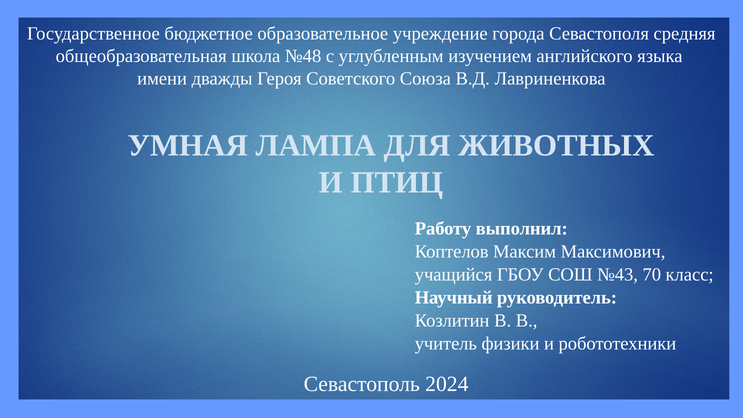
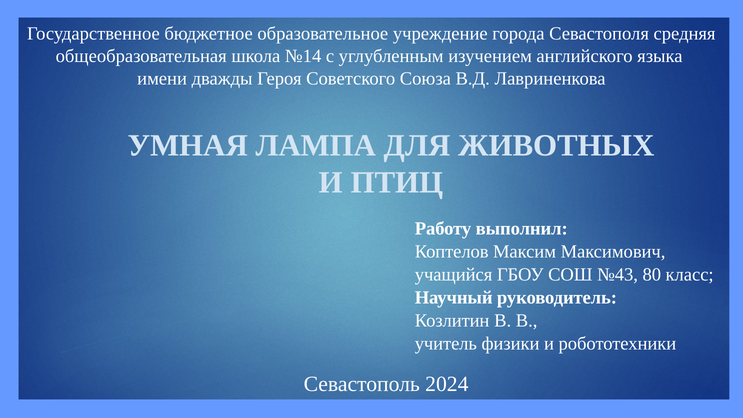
№48: №48 -> №14 (303, 56)
70: 70 -> 80 (652, 274)
